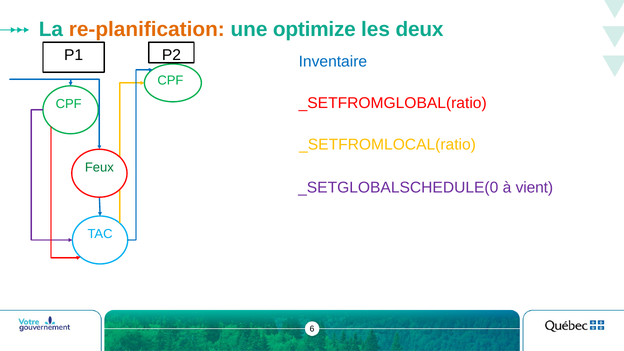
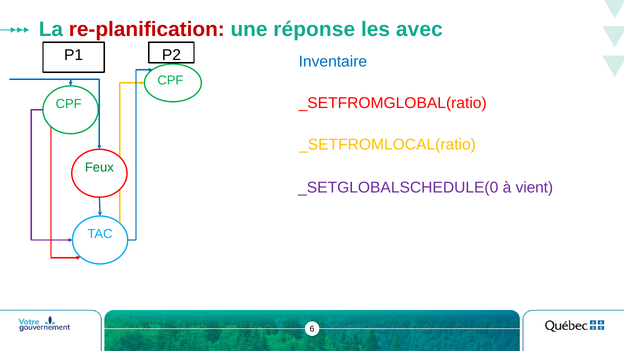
re-planification colour: orange -> red (147, 29)
optimize: optimize -> réponse (314, 29)
deux: deux -> avec (419, 29)
